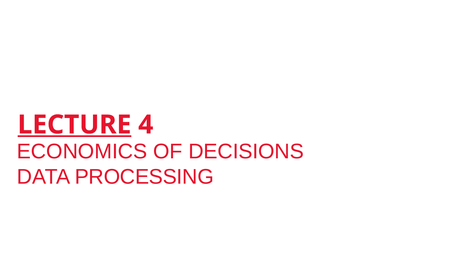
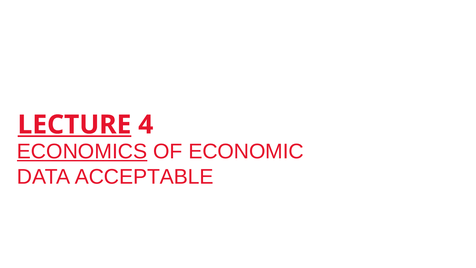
ECONOMICS underline: none -> present (82, 151)
DECISIONS: DECISIONS -> ECONOMIC (246, 151)
PROCESSING: PROCESSING -> ACCEPTABLE (144, 177)
